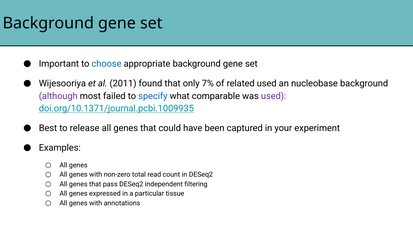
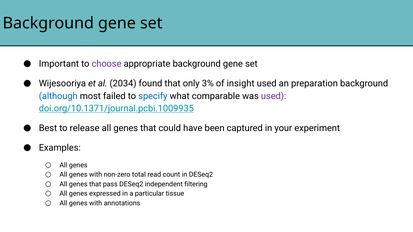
choose colour: blue -> purple (107, 64)
2011: 2011 -> 2034 (123, 83)
7%: 7% -> 3% (208, 83)
related: related -> insight (241, 83)
nucleobase: nucleobase -> preparation (314, 83)
although colour: purple -> blue (58, 96)
